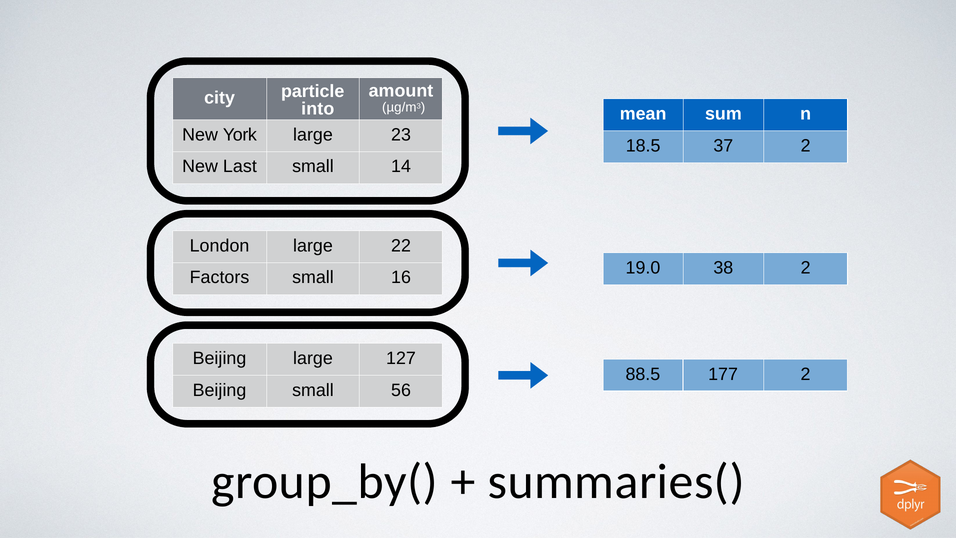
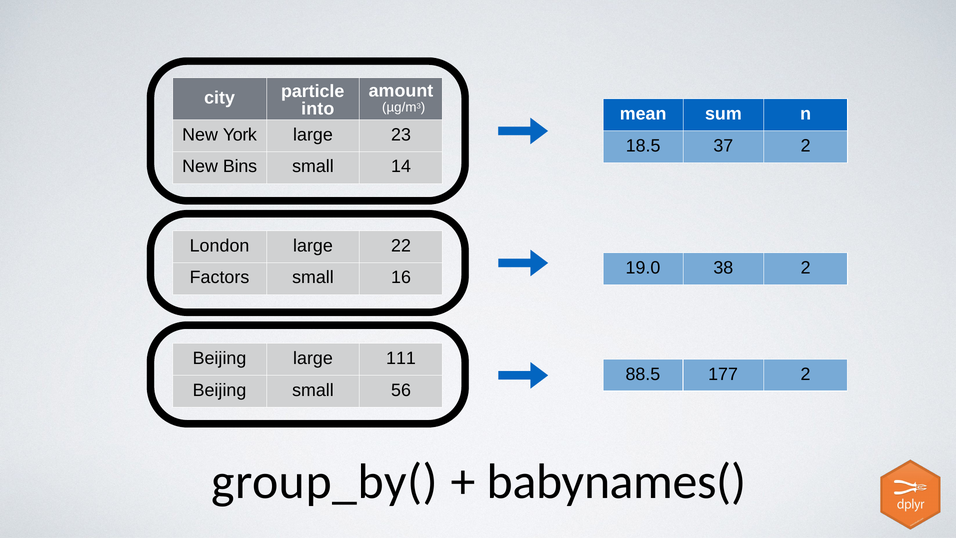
Last: Last -> Bins (240, 166)
127: 127 -> 111 (401, 358)
summaries(: summaries( -> babynames( (617, 481)
